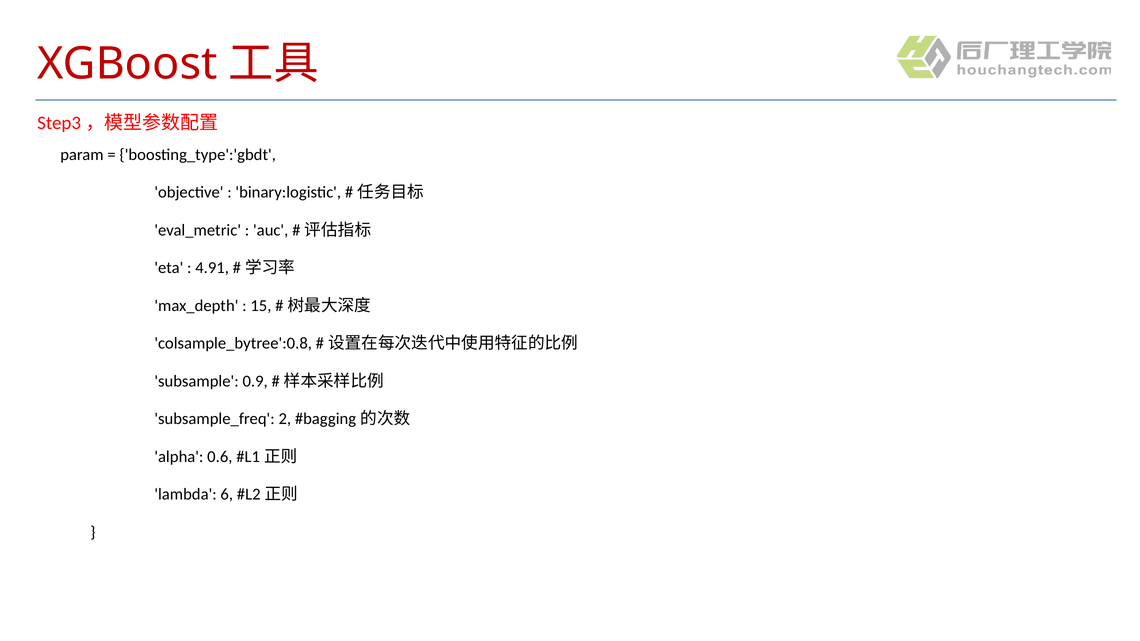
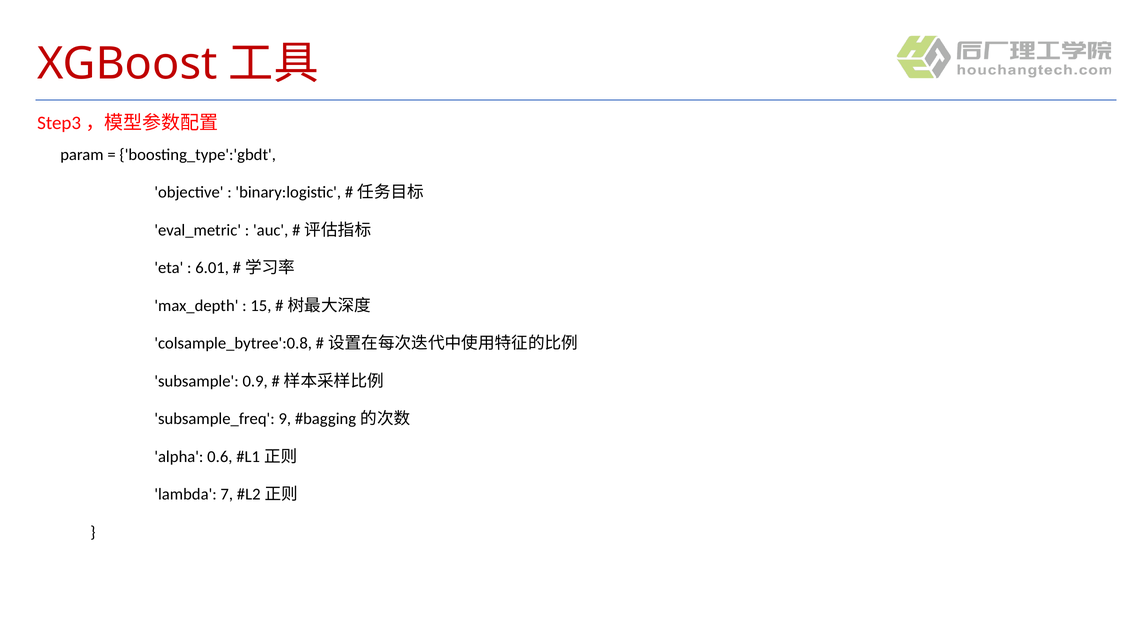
4.91: 4.91 -> 6.01 (212, 268)
2: 2 -> 9 (285, 419)
6: 6 -> 7 (227, 495)
